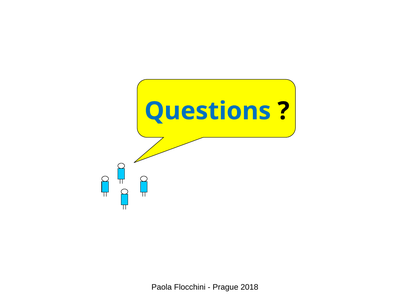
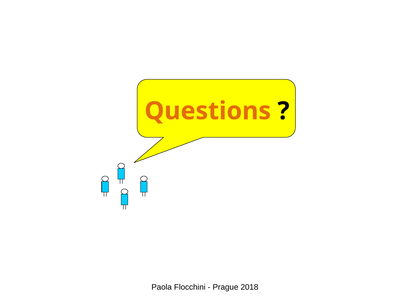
Questions colour: blue -> orange (208, 111)
